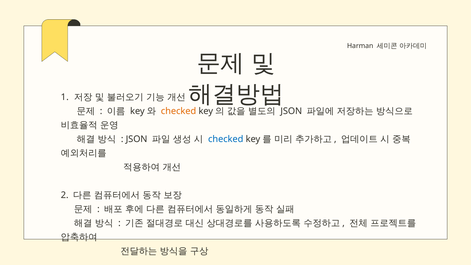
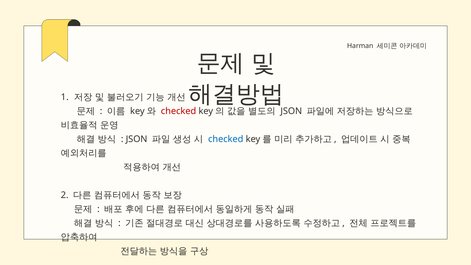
checked colour: orange -> red (179, 111)
